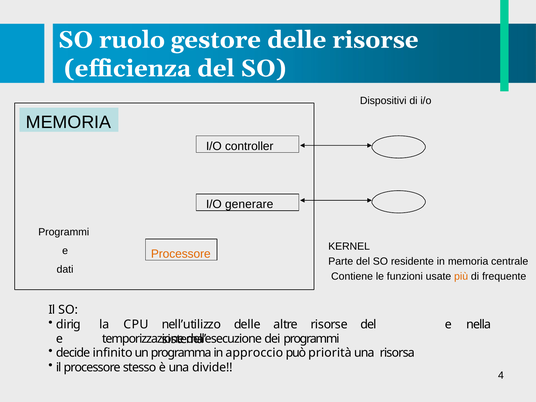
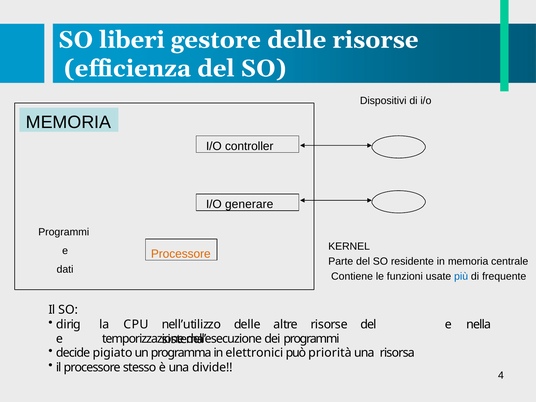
ruolo: ruolo -> liberi (132, 40)
più colour: orange -> blue (461, 276)
infinito: infinito -> pigiato (113, 353)
approccio: approccio -> elettronici (254, 353)
